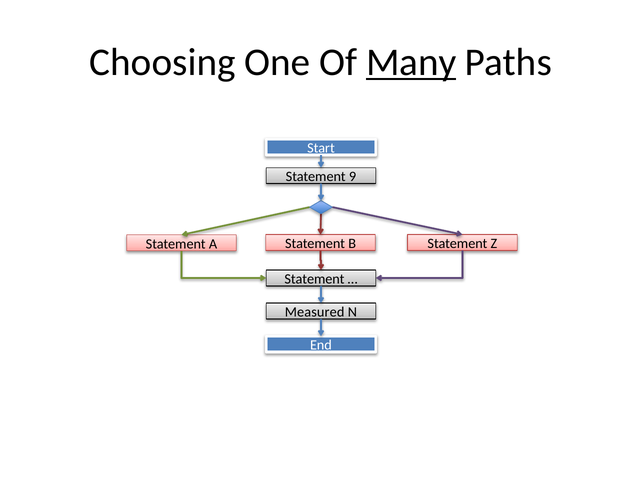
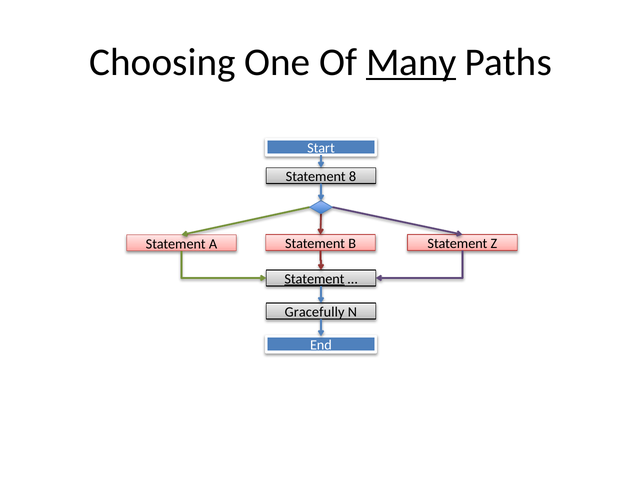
9: 9 -> 8 (352, 177)
Statement underline: none -> present (314, 279)
Measured: Measured -> Gracefully (315, 312)
